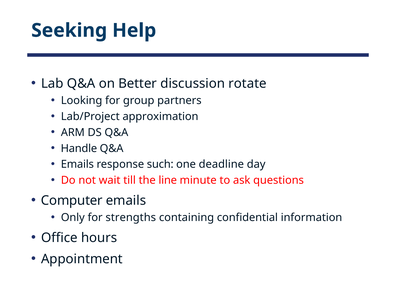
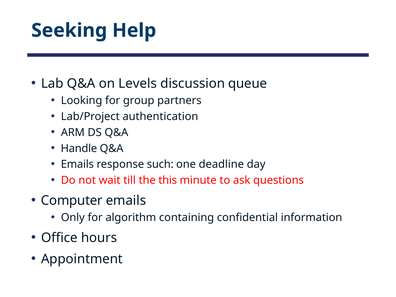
Better: Better -> Levels (138, 83)
rotate: rotate -> queue (248, 83)
approximation: approximation -> authentication (160, 116)
line: line -> this (168, 180)
strengths: strengths -> algorithm (131, 218)
